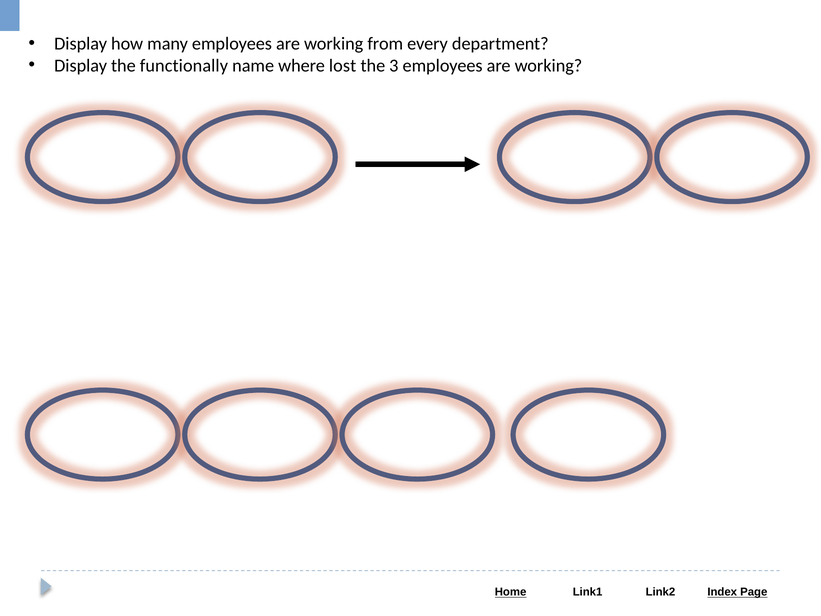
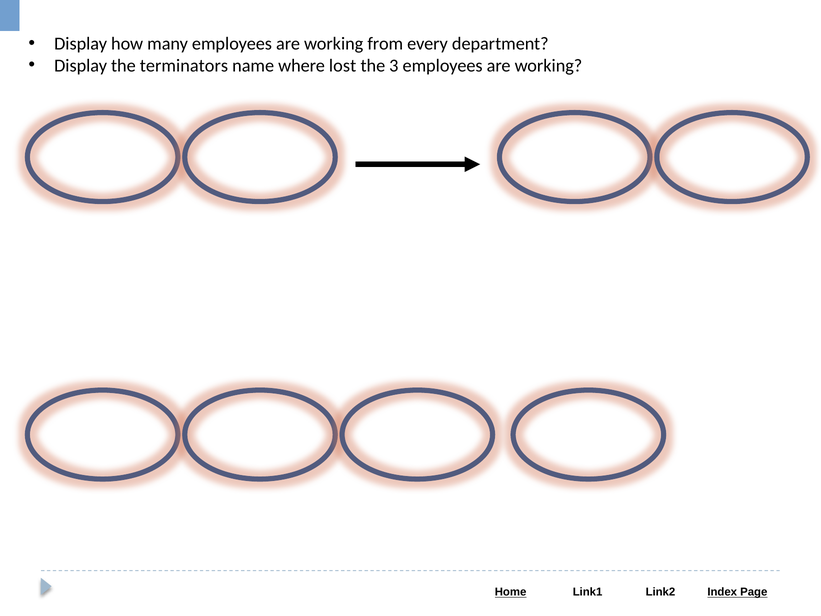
functionally: functionally -> terminators (184, 66)
